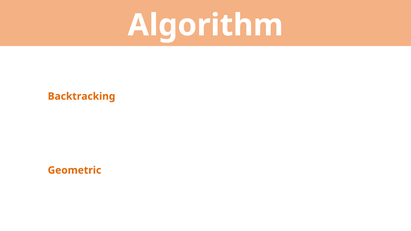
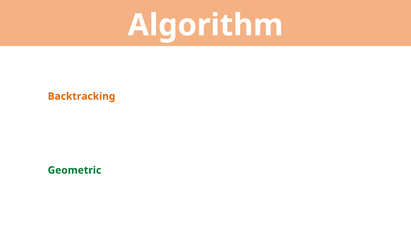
Geometric colour: orange -> green (74, 170)
